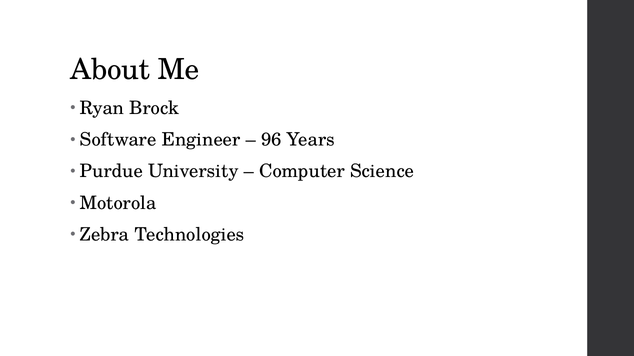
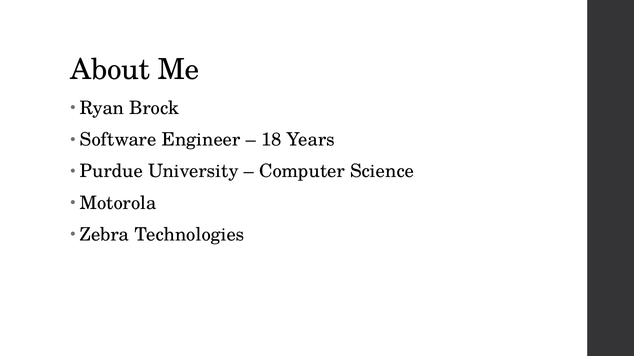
96: 96 -> 18 (271, 140)
